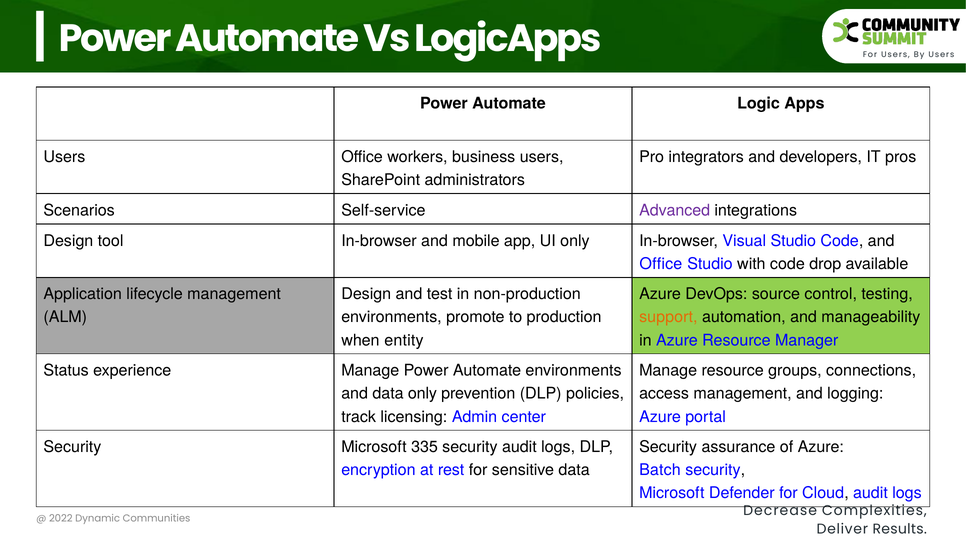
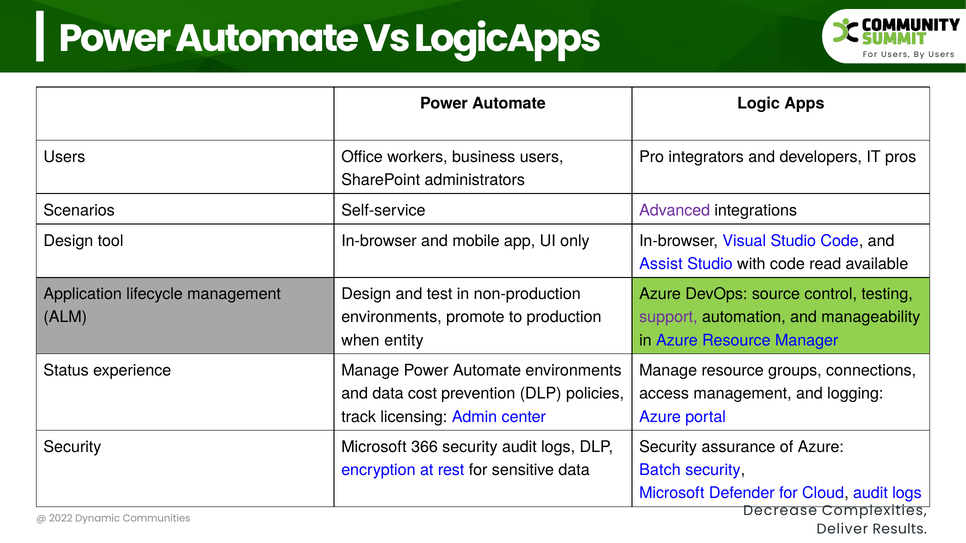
Office: Office -> Assist (661, 264)
drop: drop -> read (825, 264)
support colour: orange -> purple (668, 317)
data only: only -> cost (422, 394)
335: 335 -> 366 (424, 447)
